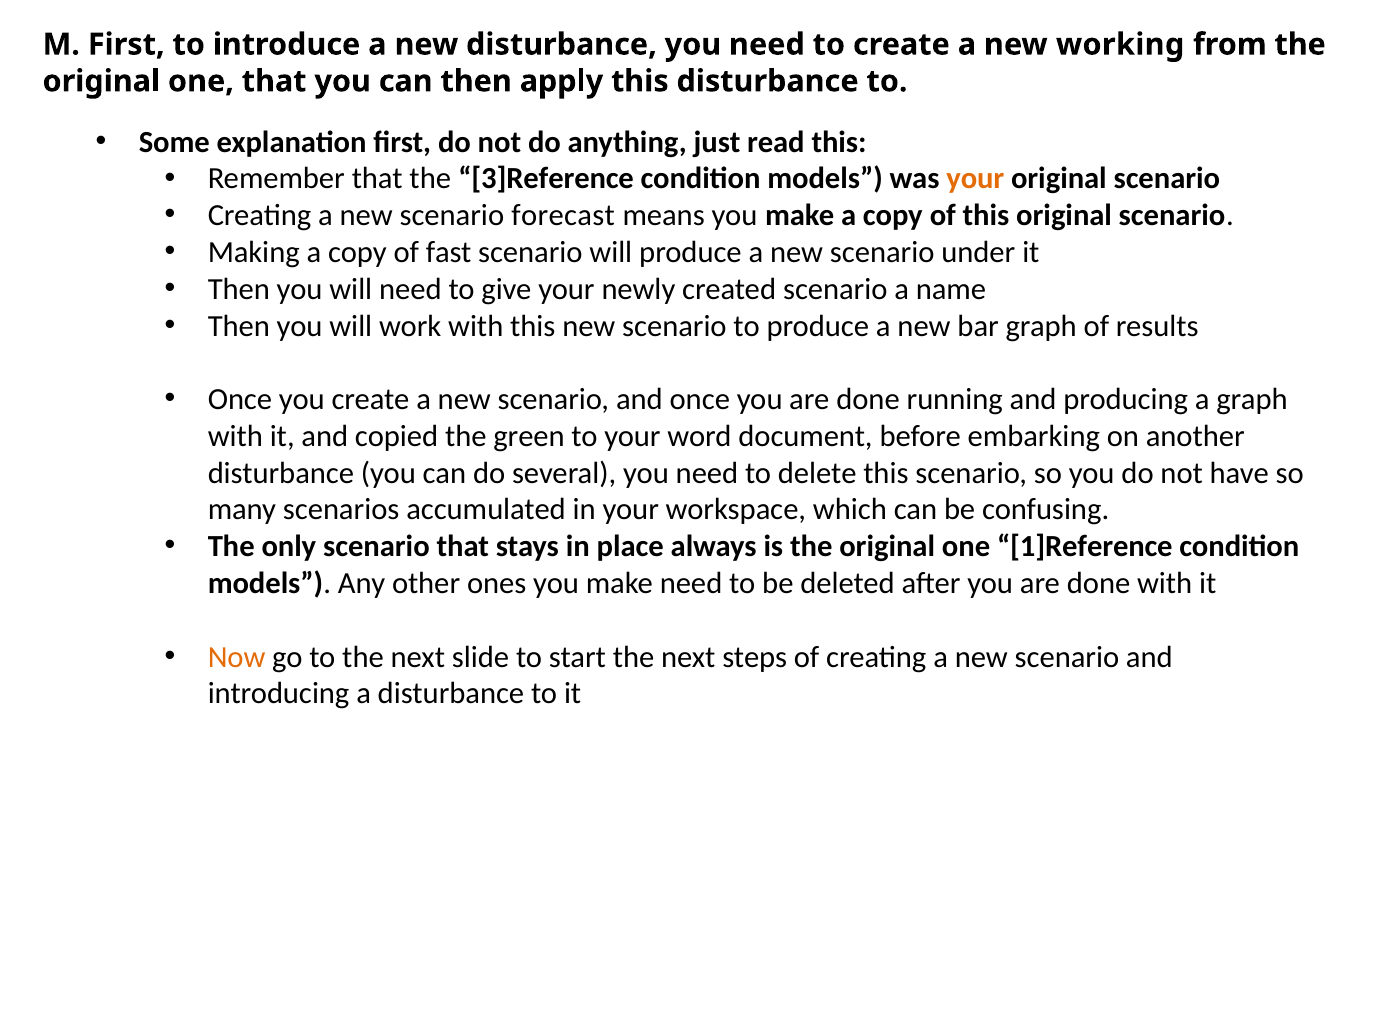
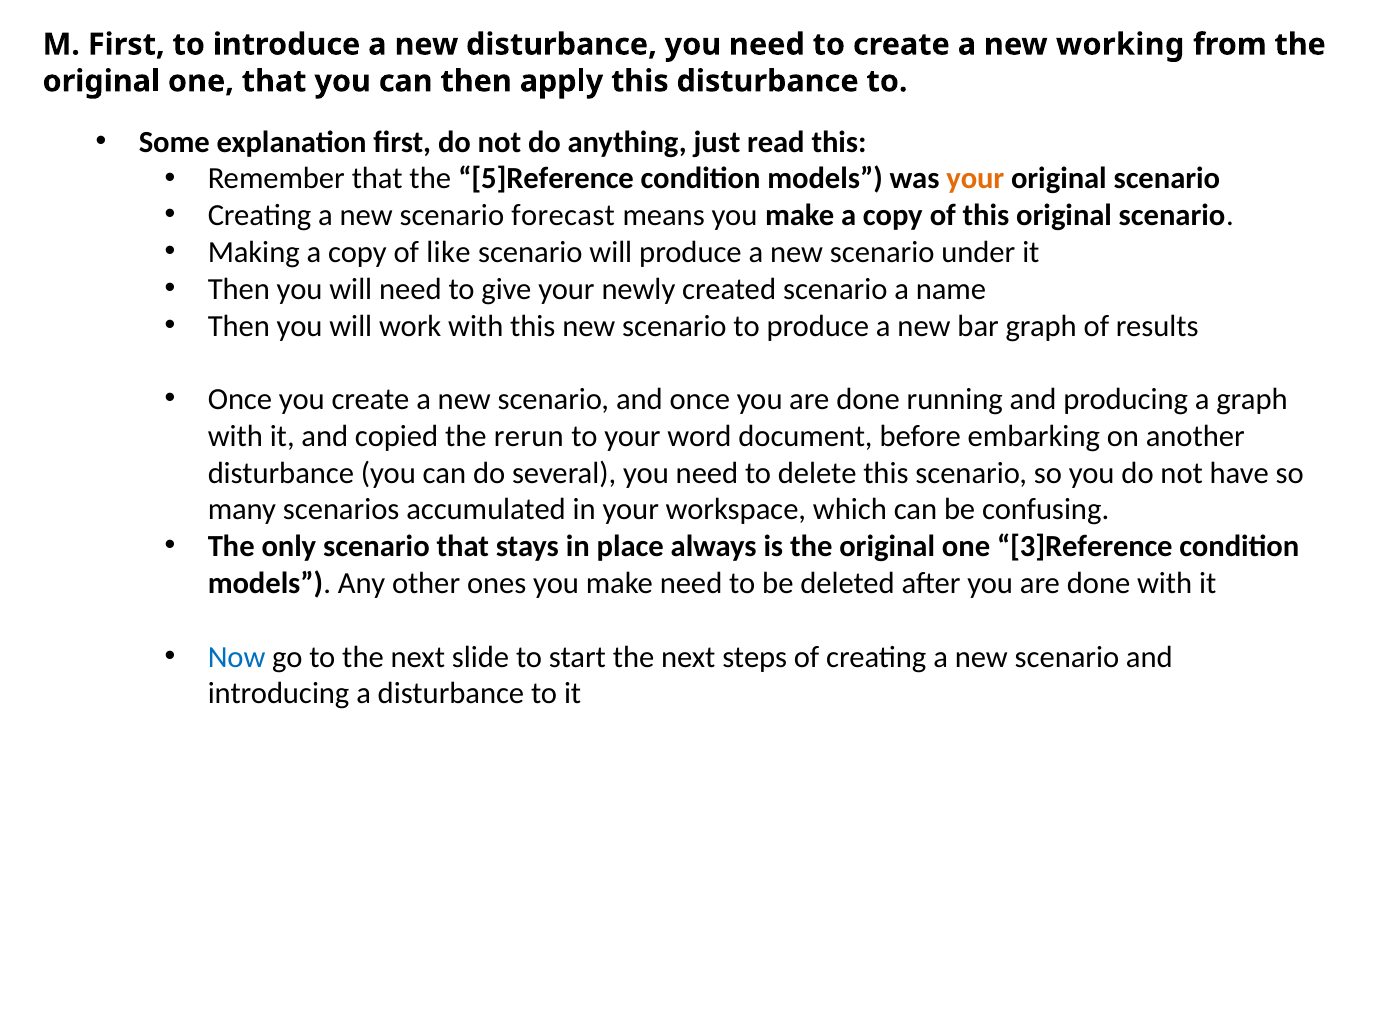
3]Reference: 3]Reference -> 5]Reference (546, 179)
fast: fast -> like (448, 252)
green: green -> rerun (529, 436)
1]Reference: 1]Reference -> 3]Reference (1085, 547)
Now colour: orange -> blue (237, 657)
